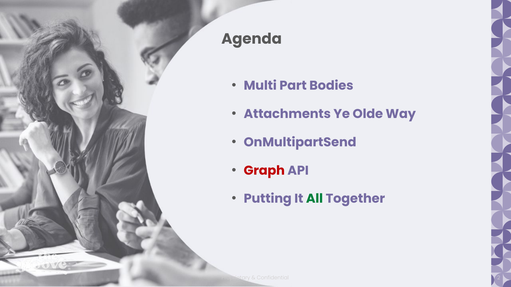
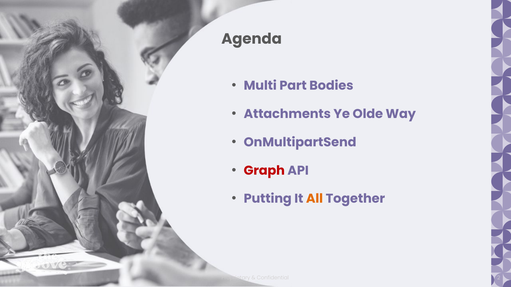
All colour: green -> orange (315, 199)
